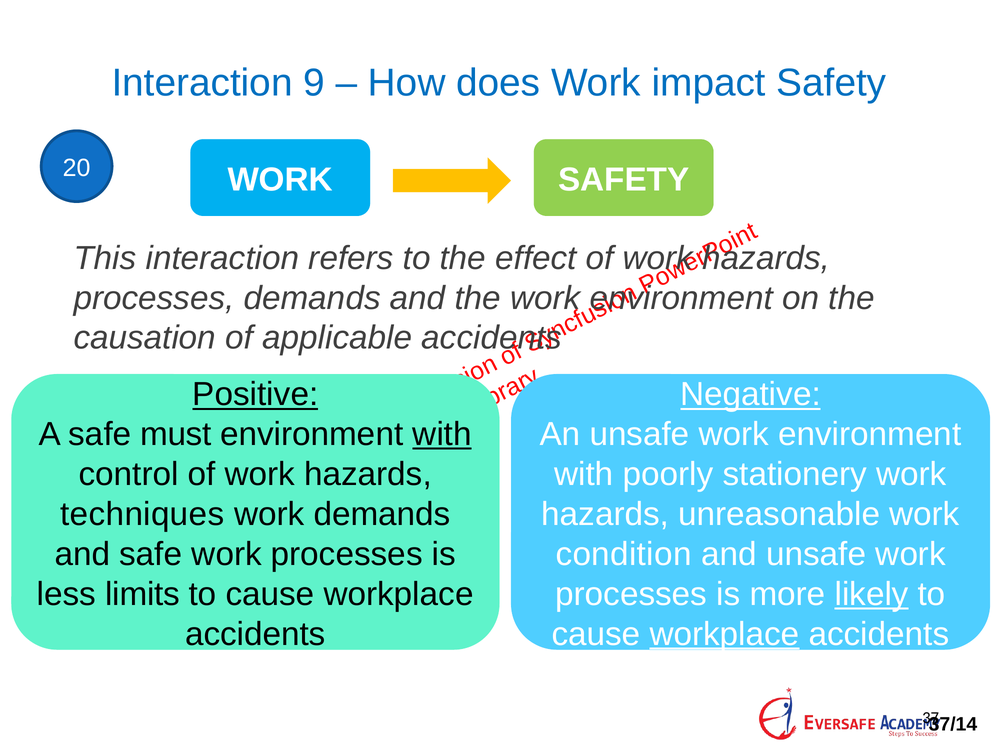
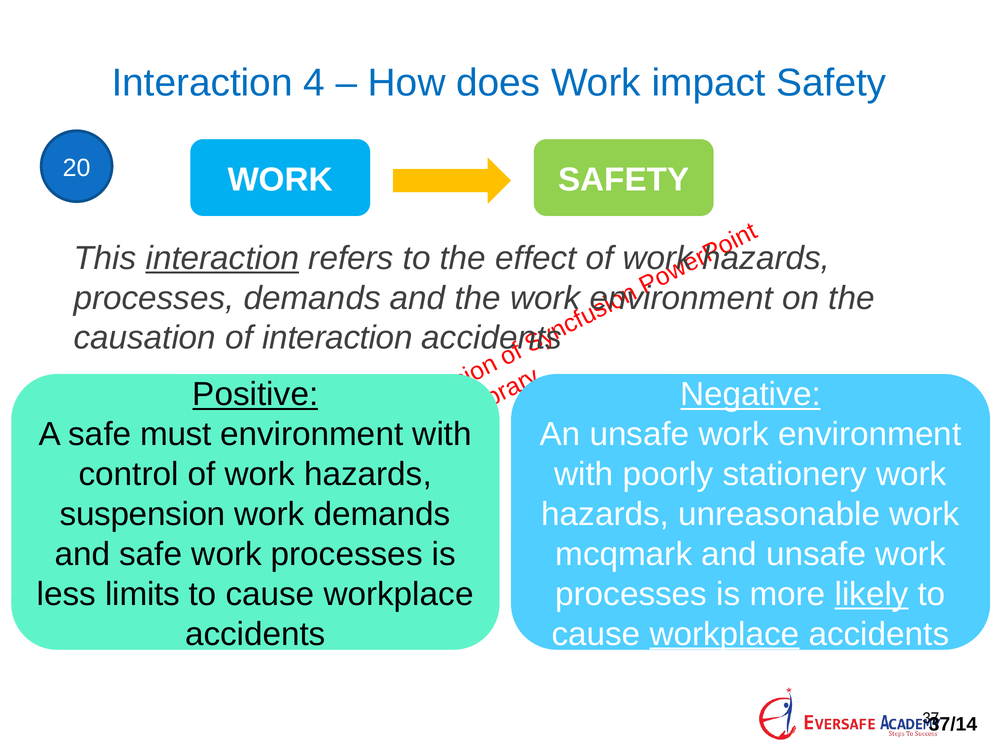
9: 9 -> 4 (314, 83)
interaction underline: none -> present (222, 258)
of applicable: applicable -> interaction (337, 338)
with underline: present -> none (442, 434)
techniques: techniques -> suspension (143, 514)
condition: condition -> mcqmark (624, 554)
